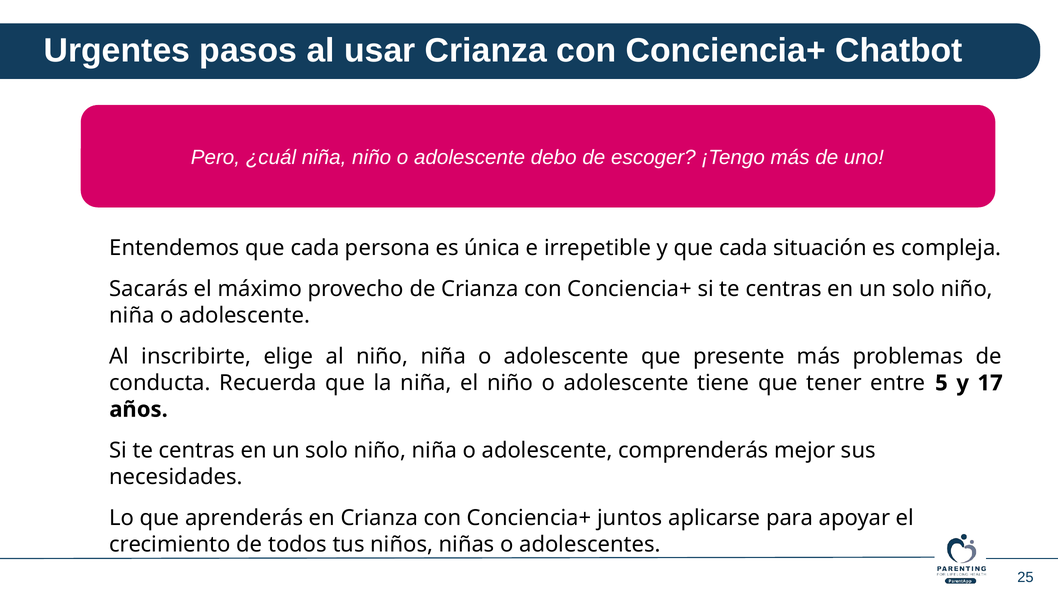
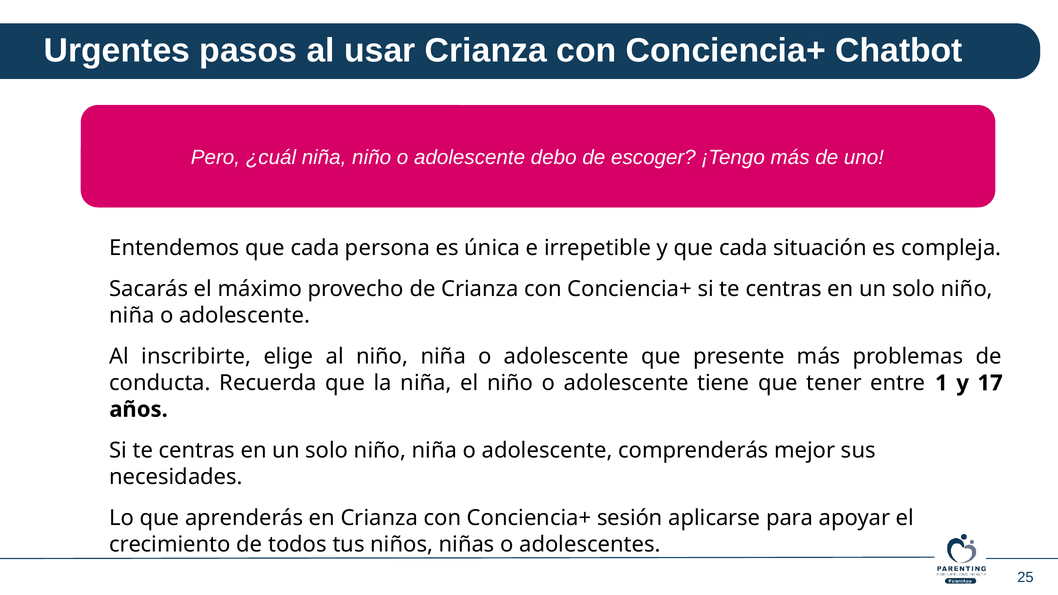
5: 5 -> 1 (941, 383)
juntos: juntos -> sesión (630, 518)
